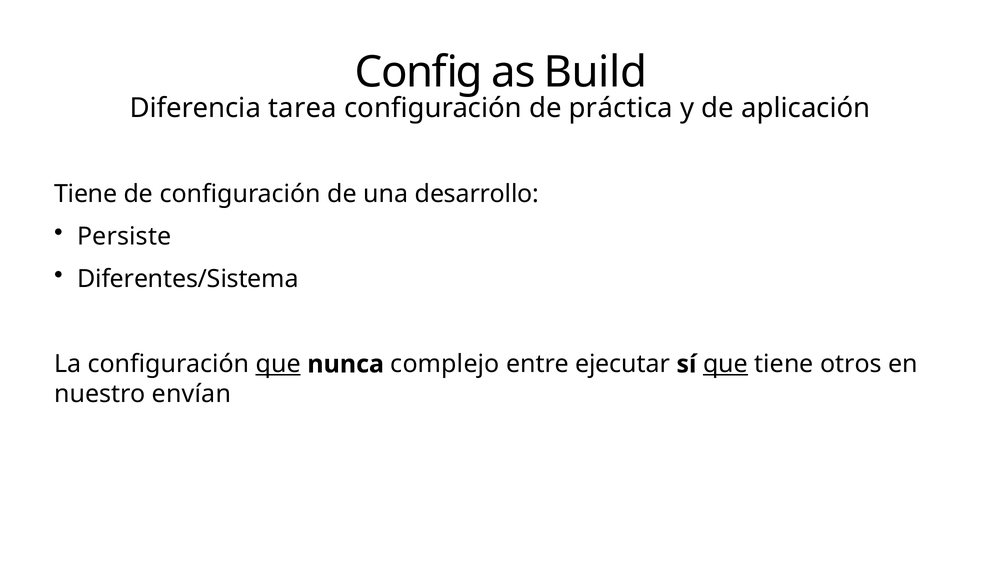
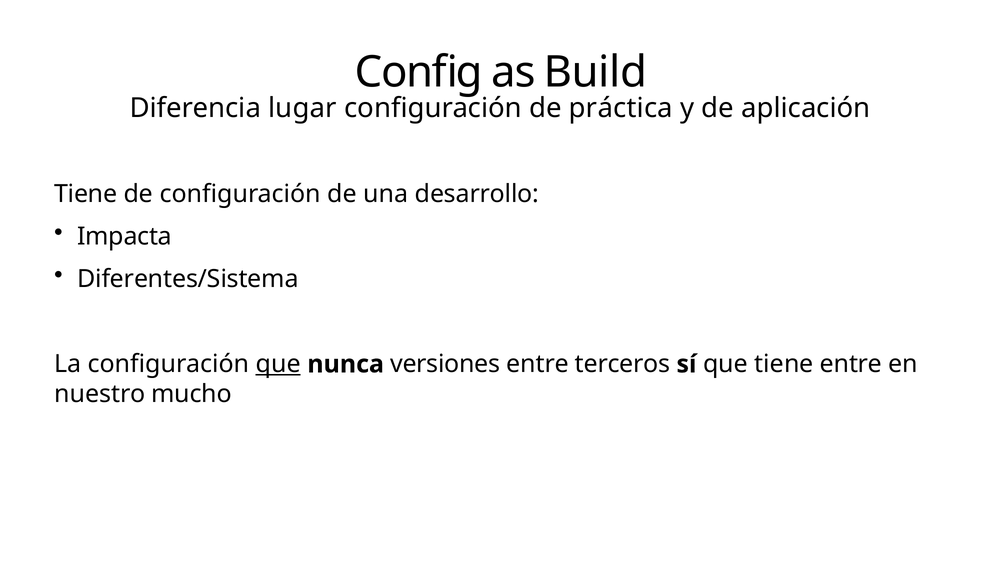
tarea: tarea -> lugar (303, 108)
Persiste: Persiste -> Impacta (124, 237)
complejo: complejo -> versiones (445, 364)
ejecutar: ejecutar -> terceros (623, 364)
que underline: present -> none (725, 364)
tiene otros: otros -> entre (851, 364)
envían: envían -> mucho (192, 394)
